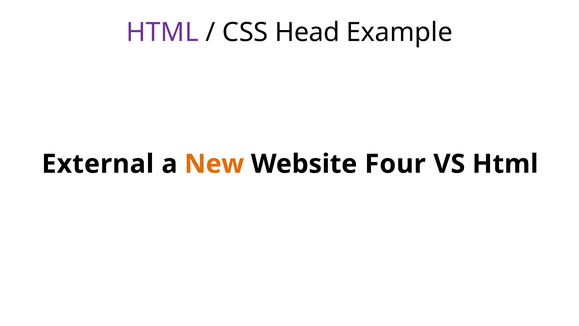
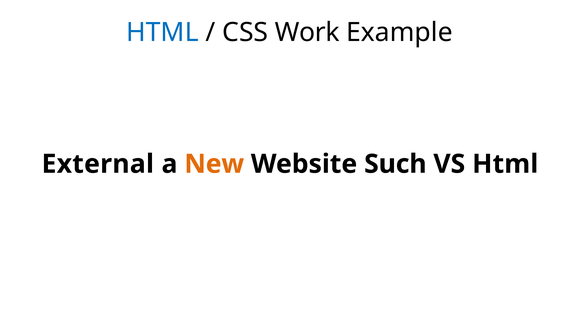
HTML colour: purple -> blue (162, 32)
Head: Head -> Work (307, 32)
Four: Four -> Such (395, 164)
